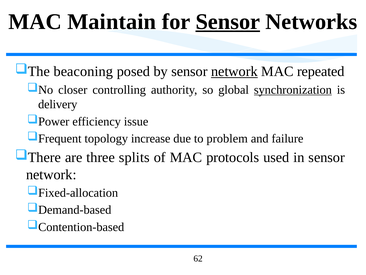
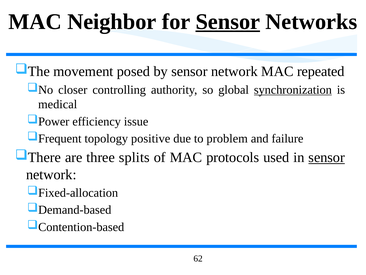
Maintain: Maintain -> Neighbor (112, 22)
beaconing: beaconing -> movement (83, 71)
network underline: present -> none (234, 71)
delivery: delivery -> medical (58, 104)
increase: increase -> positive (151, 138)
sensor underline: none -> present (327, 157)
